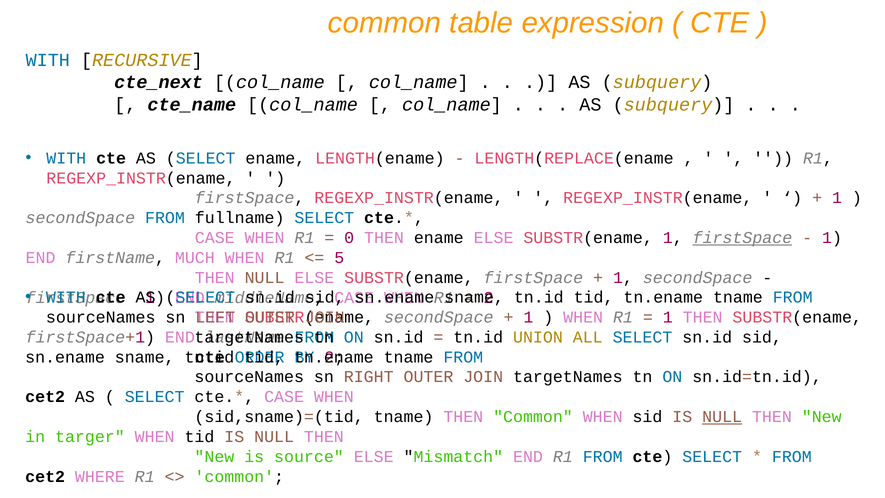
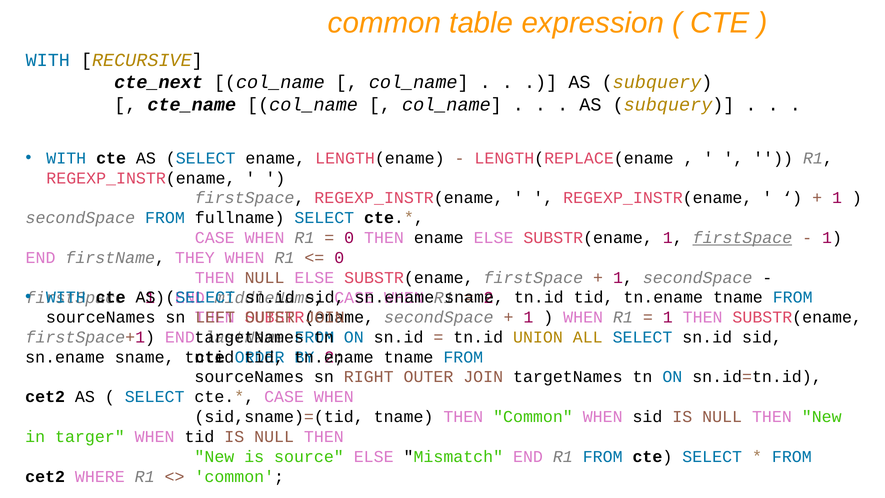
MUCH: MUCH -> THEY (195, 258)
5: 5 -> 0 (339, 258)
NULL underline: present -> none (722, 417)
